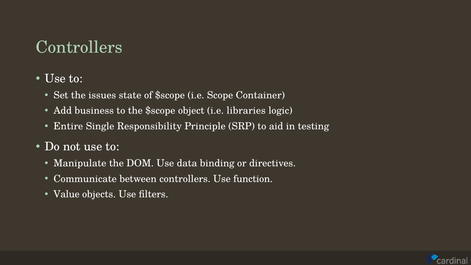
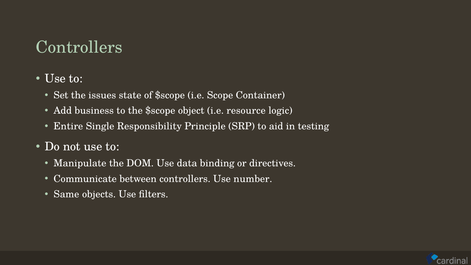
libraries: libraries -> resource (246, 111)
function: function -> number (253, 179)
Value: Value -> Same (66, 194)
